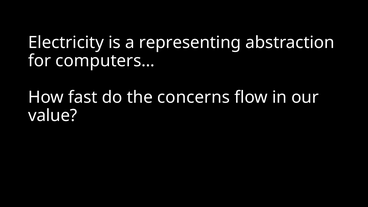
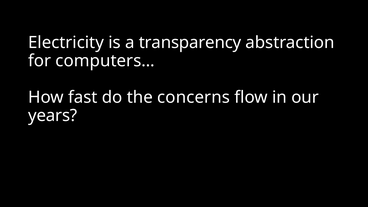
representing: representing -> transparency (190, 43)
value: value -> years (53, 115)
